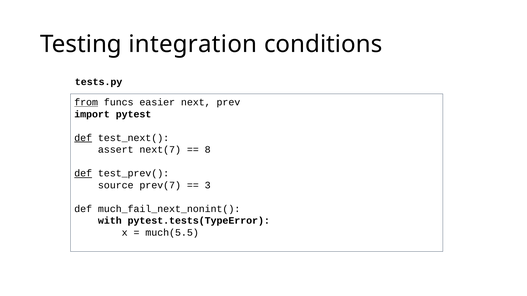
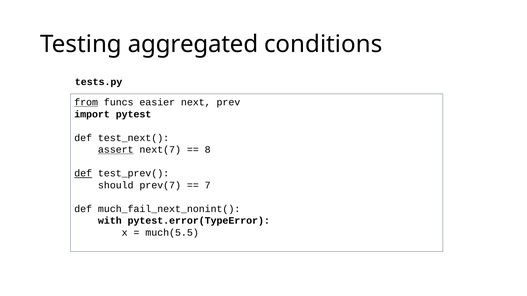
integration: integration -> aggregated (193, 44)
def underline: present -> none (83, 138)
assert underline: none -> present (116, 150)
source: source -> should (116, 185)
3: 3 -> 7 (208, 185)
pytest.tests(TypeError: pytest.tests(TypeError -> pytest.error(TypeError (199, 221)
